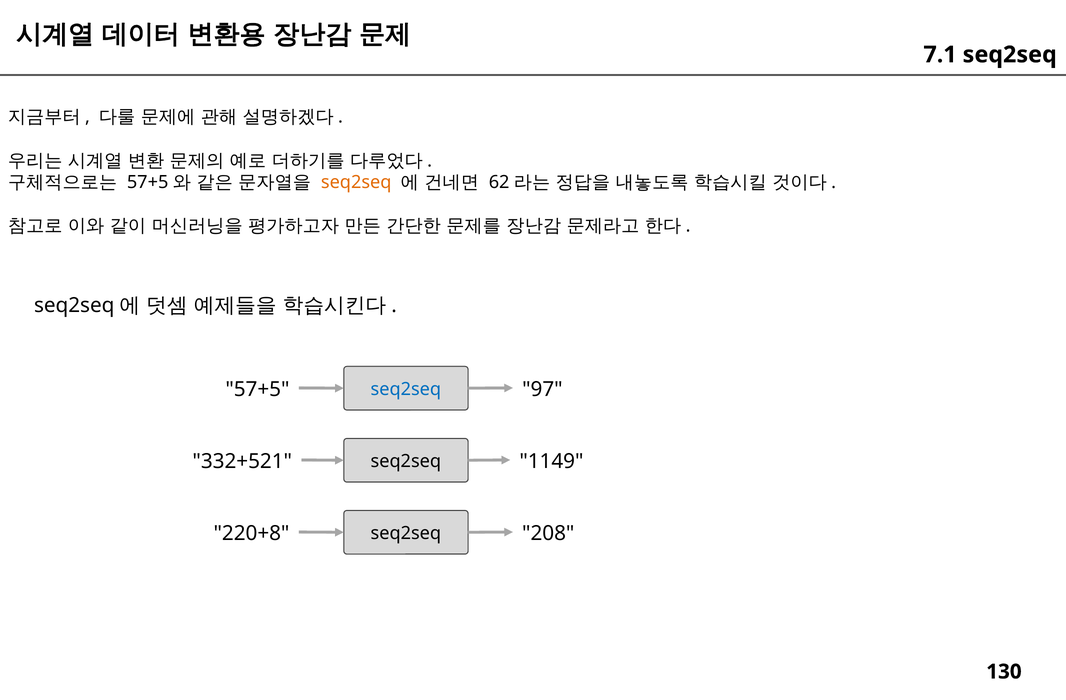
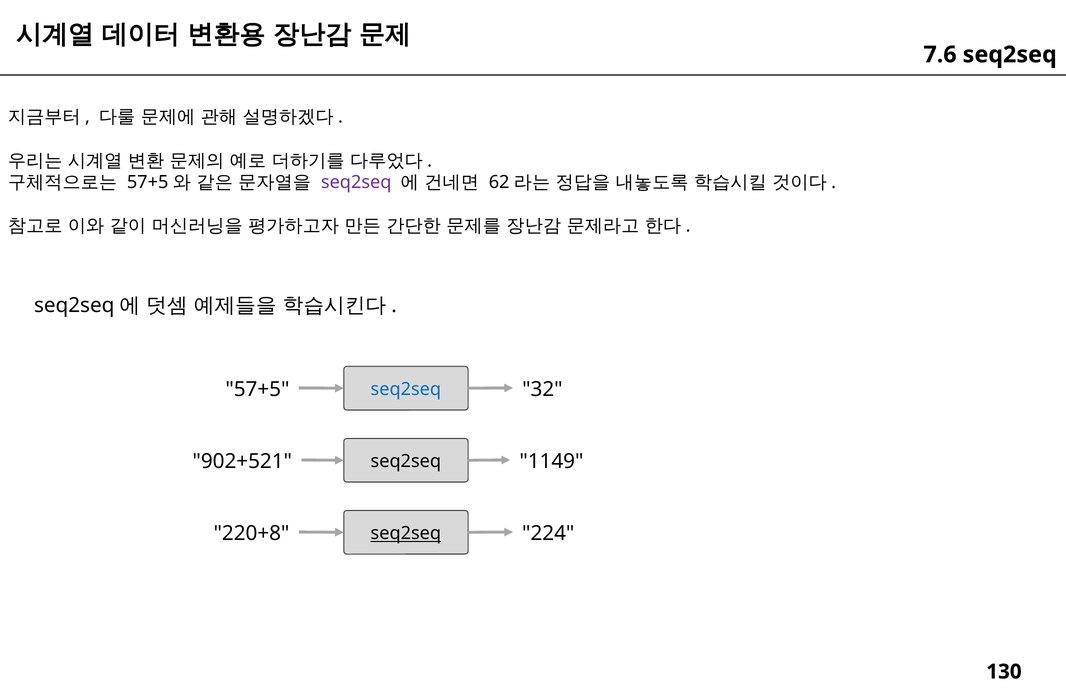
7.1: 7.1 -> 7.6 (940, 55)
seq2seq colour: orange -> purple (356, 182)
97: 97 -> 32 (542, 389)
332+521: 332+521 -> 902+521 (242, 462)
208: 208 -> 224 (548, 534)
seq2seq underline: none -> present (406, 534)
